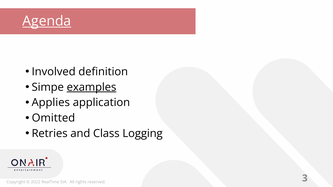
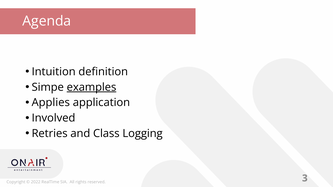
Agenda underline: present -> none (47, 21)
Involved: Involved -> Intuition (54, 72)
Omitted: Omitted -> Involved (53, 118)
